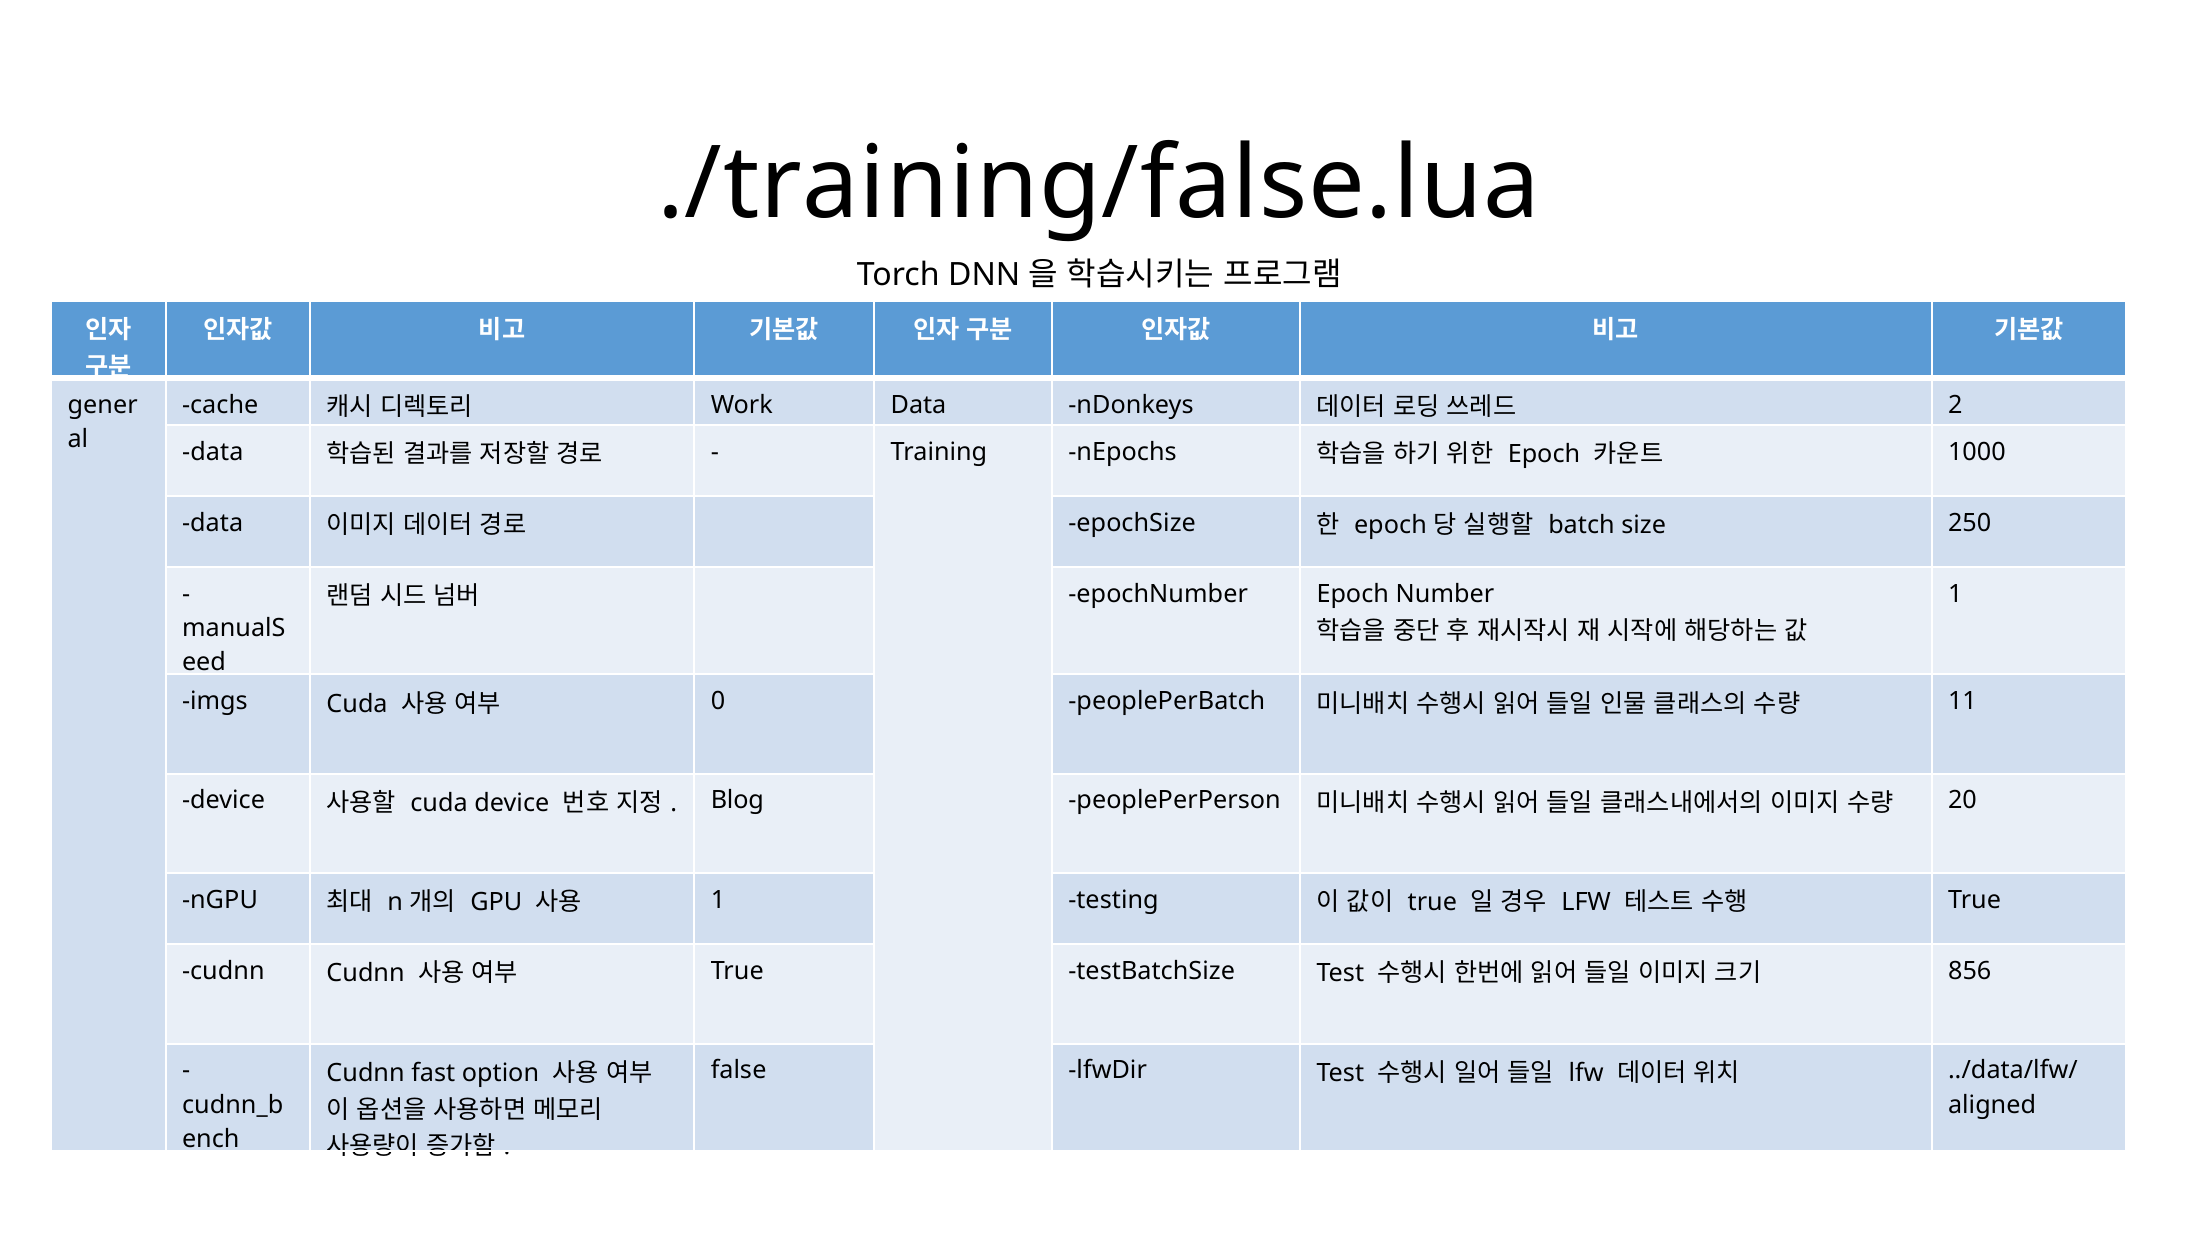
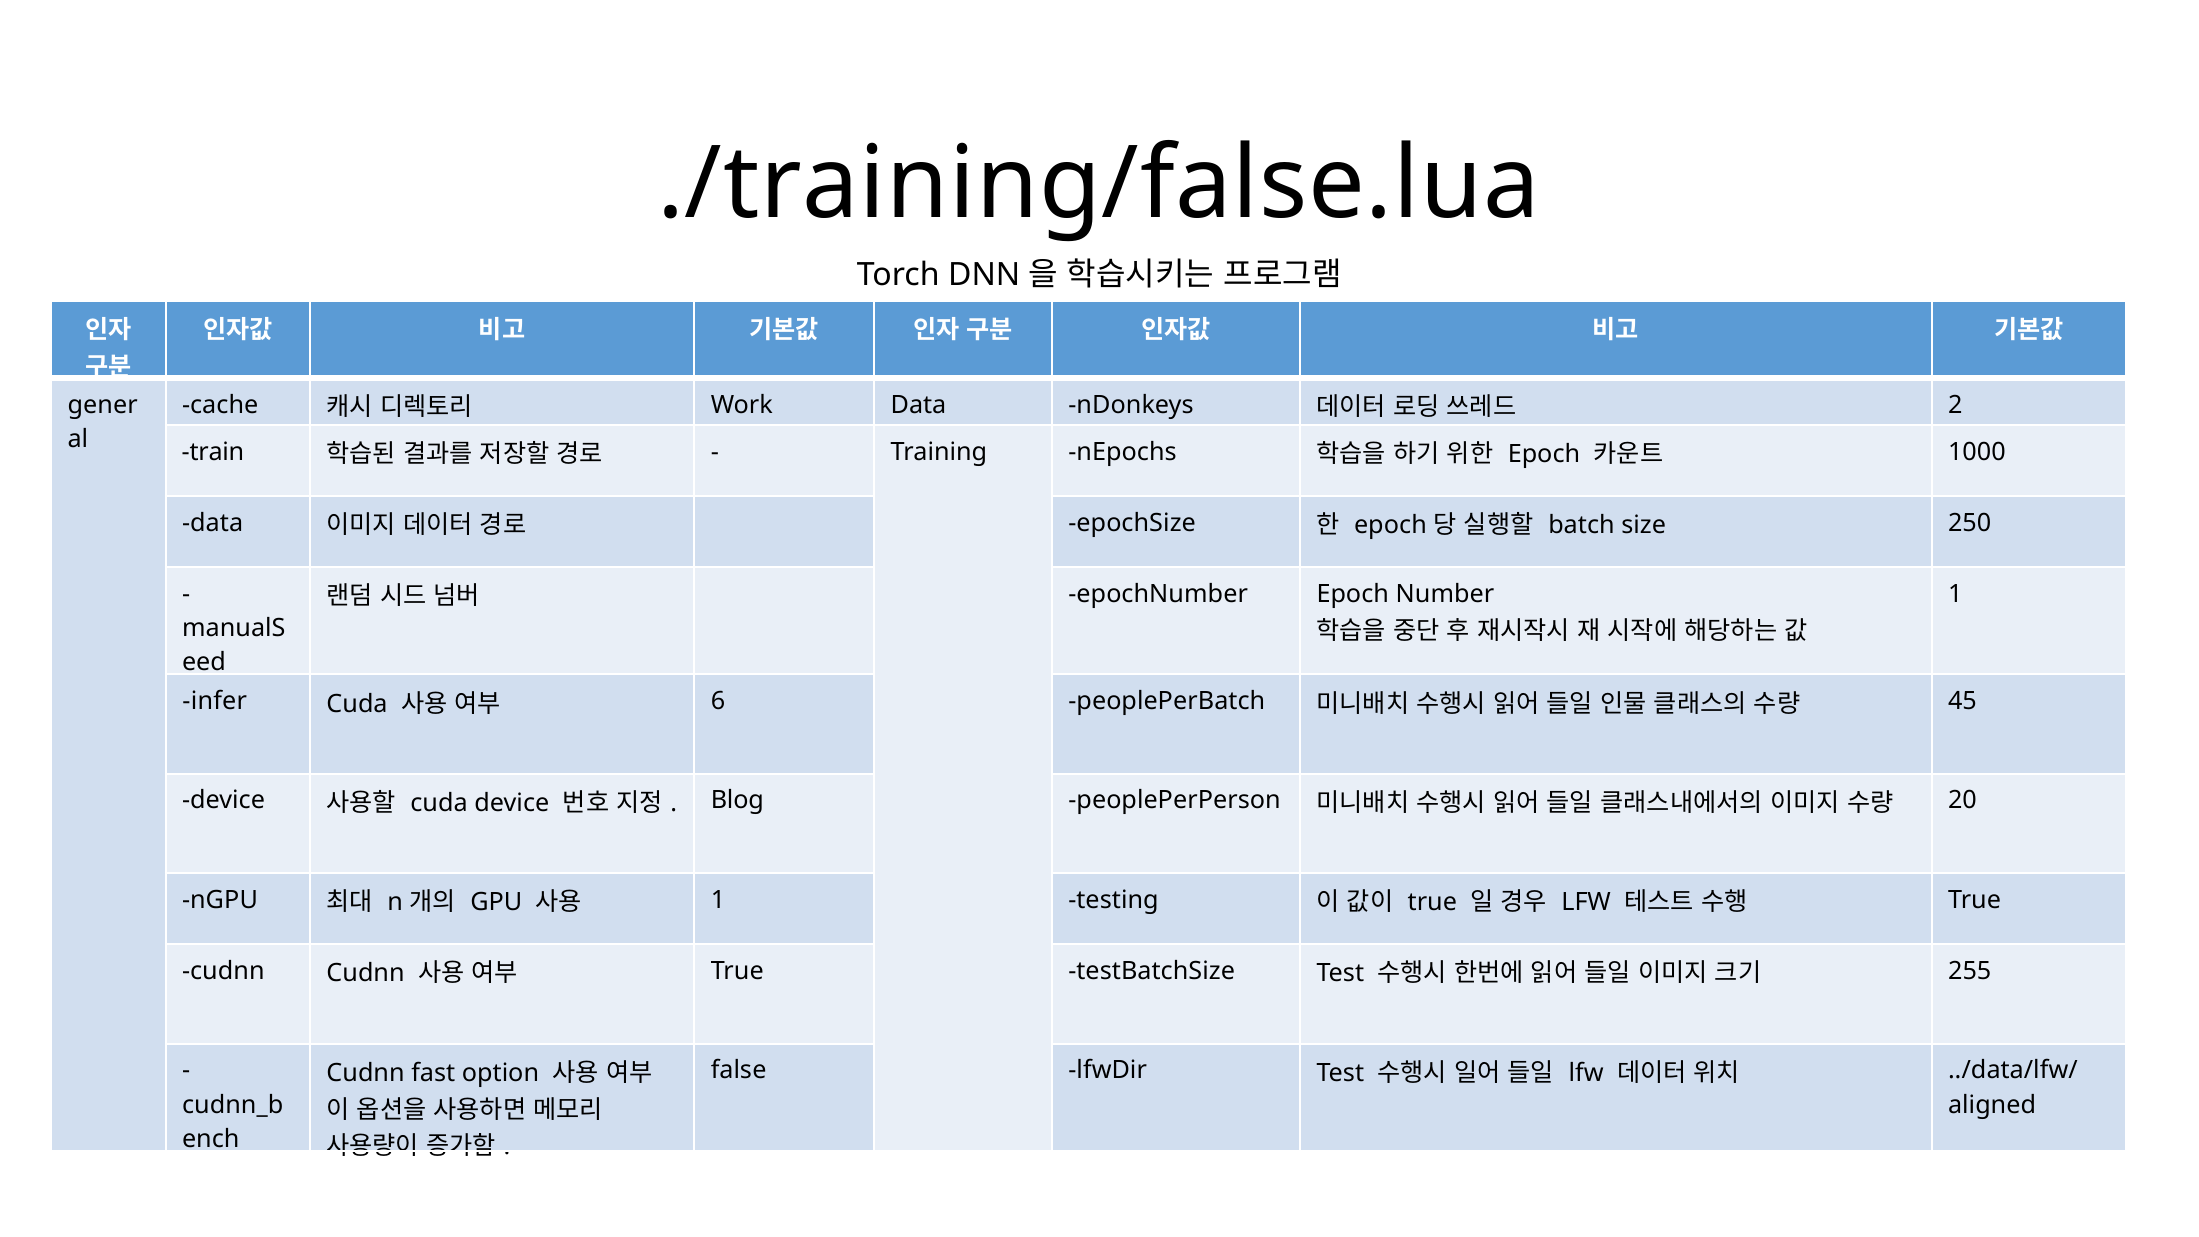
data: data -> train (213, 452)
imgs: imgs -> infer (215, 701)
0: 0 -> 6 (718, 701)
11: 11 -> 45 (1962, 701)
856: 856 -> 255 (1970, 971)
